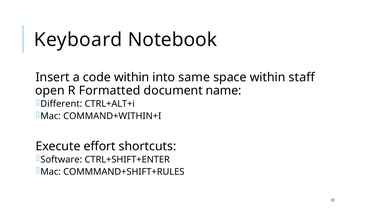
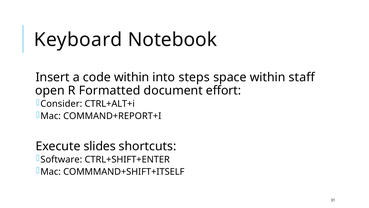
same: same -> steps (194, 77)
name: name -> effort (224, 90)
Different: Different -> Consider (61, 104)
COMMAND+WITHIN+I: COMMAND+WITHIN+I -> COMMAND+REPORT+I (112, 116)
effort: effort -> slides (100, 146)
COMMMAND+SHIFT+RULES: COMMMAND+SHIFT+RULES -> COMMMAND+SHIFT+ITSELF (124, 171)
